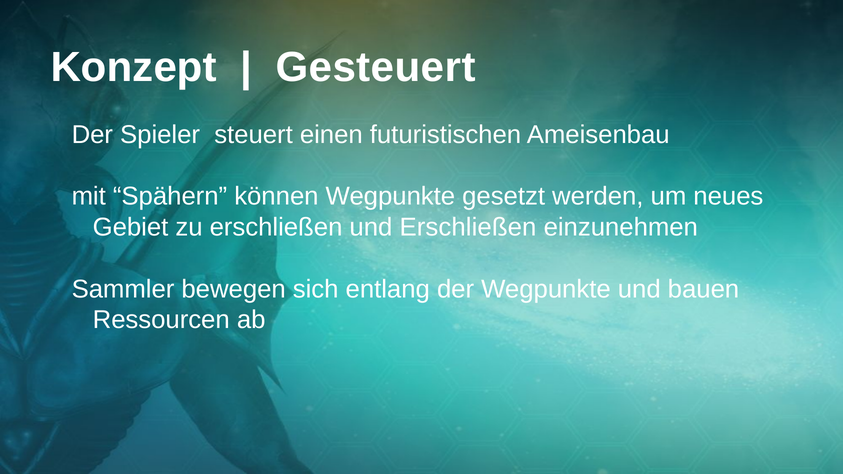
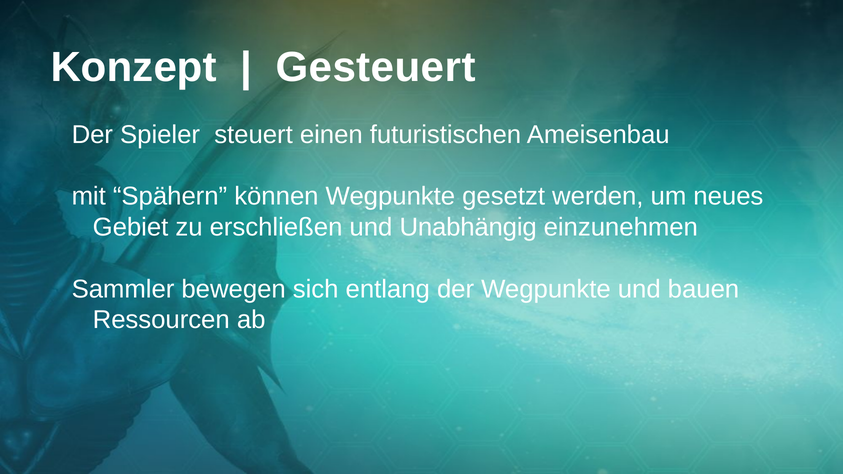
und Erschließen: Erschließen -> Unabhängig (468, 227)
